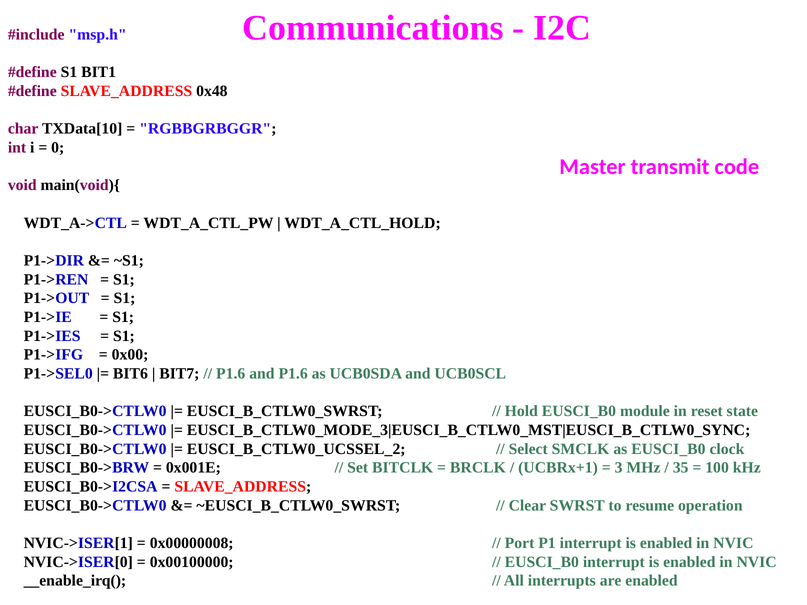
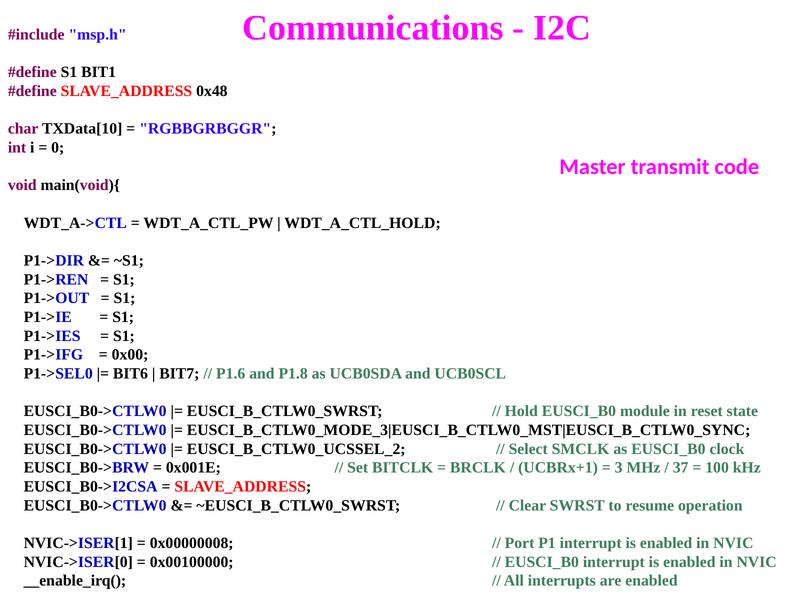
and P1.6: P1.6 -> P1.8 (293, 374)
35: 35 -> 37 (681, 468)
